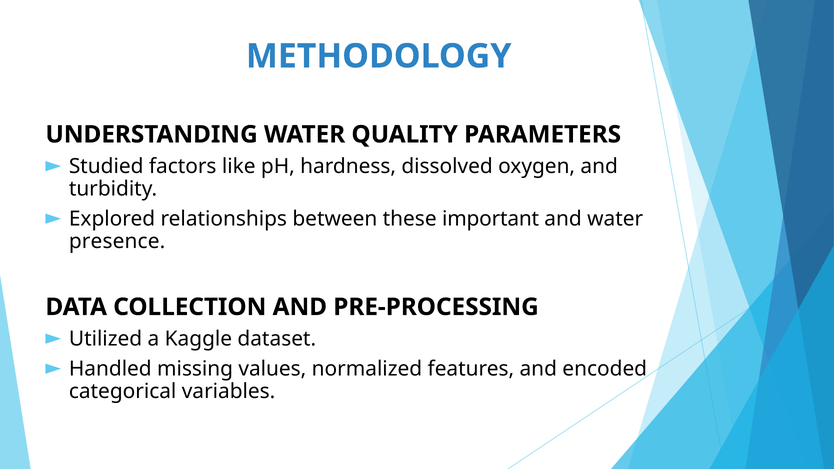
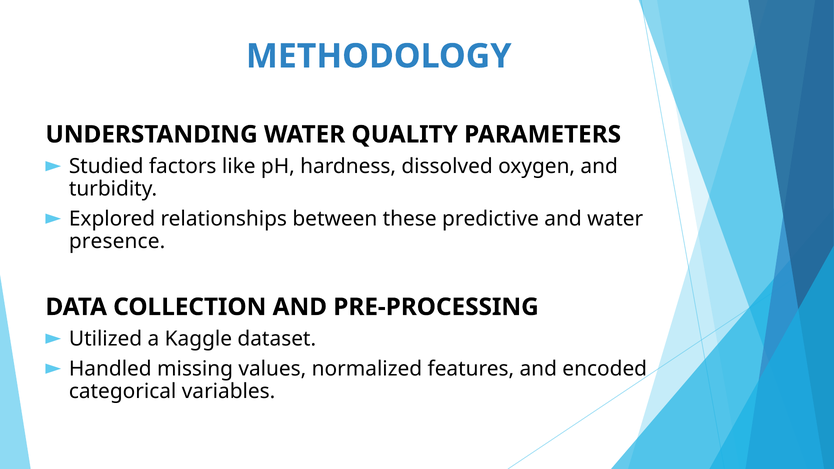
important: important -> predictive (490, 219)
